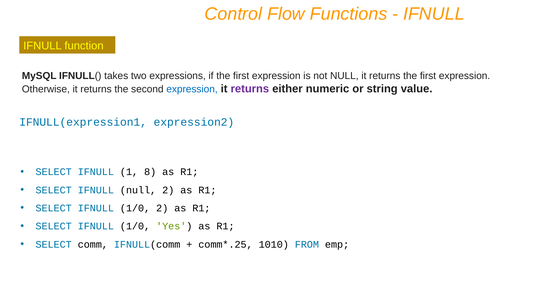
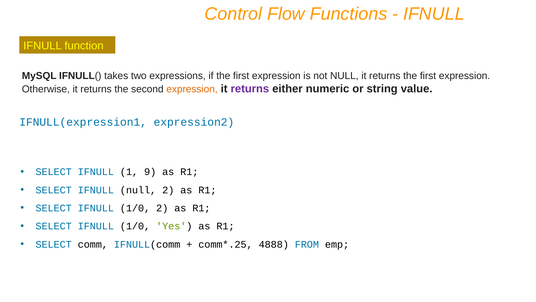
expression colour: blue -> orange (192, 89)
8: 8 -> 9 (150, 172)
1010: 1010 -> 4888 (274, 244)
